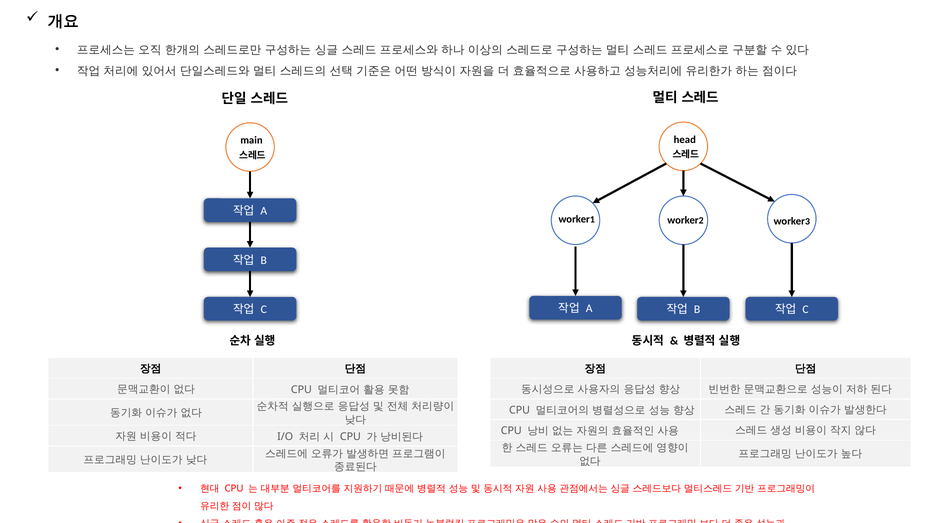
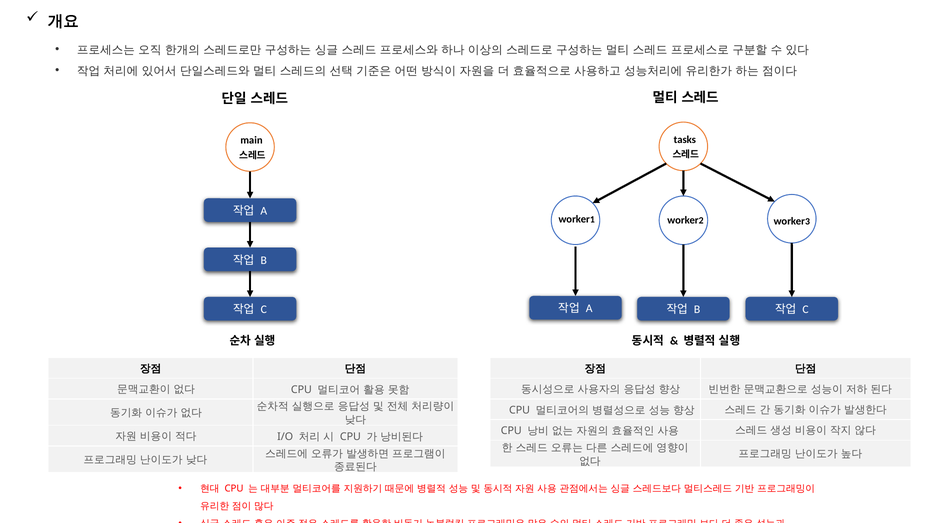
head: head -> tasks (685, 139)
